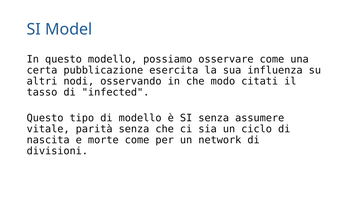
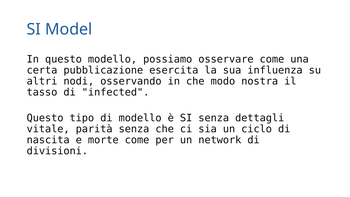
citati: citati -> nostra (260, 81)
assumere: assumere -> dettagli (260, 118)
